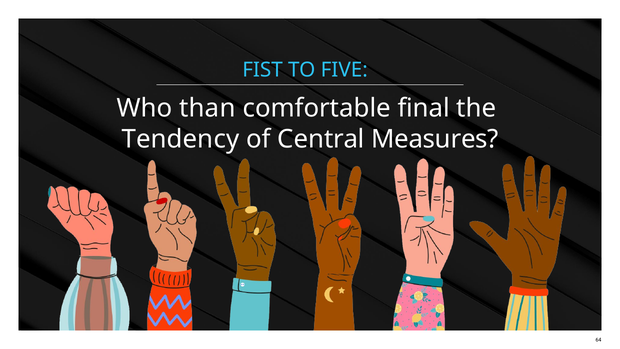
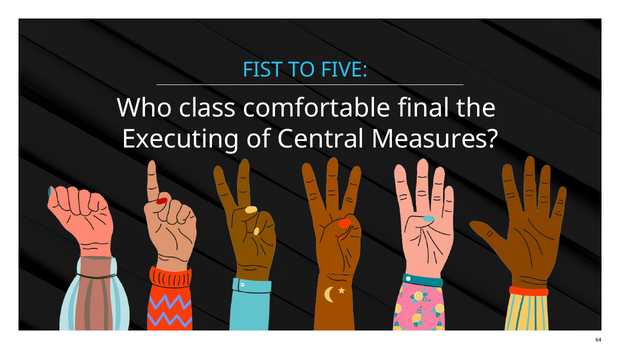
than: than -> class (208, 108)
Tendency: Tendency -> Executing (180, 139)
